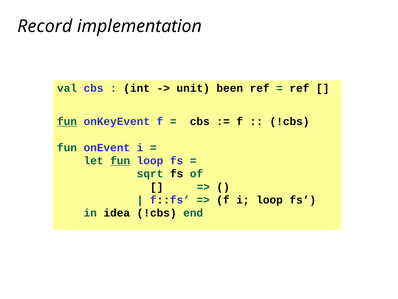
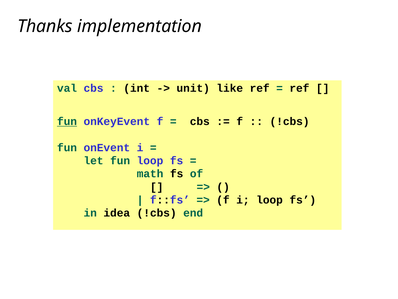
Record: Record -> Thanks (45, 26)
been: been -> like (230, 88)
fun underline: present -> none (120, 160)
sqrt: sqrt -> math (150, 174)
